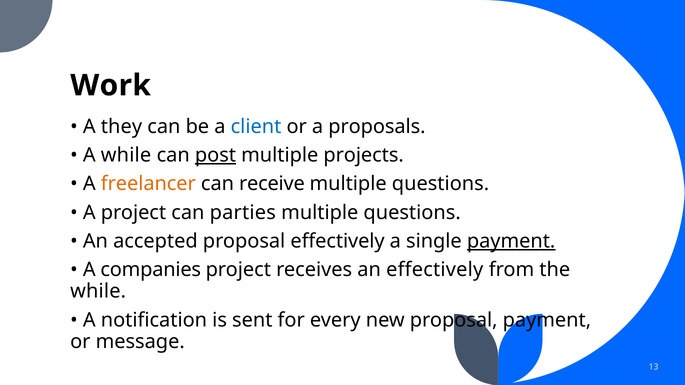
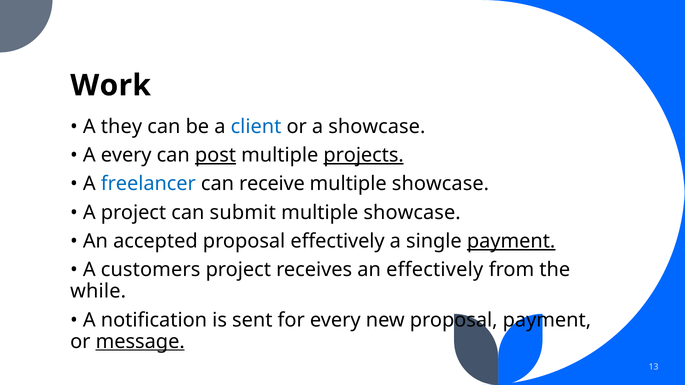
a proposals: proposals -> showcase (377, 127)
A while: while -> every (126, 155)
projects underline: none -> present (364, 155)
freelancer colour: orange -> blue (148, 184)
questions: questions -> showcase (440, 184)
parties: parties -> submit (243, 213)
questions: questions -> showcase (412, 213)
companies: companies -> customers (151, 270)
message underline: none -> present (140, 342)
